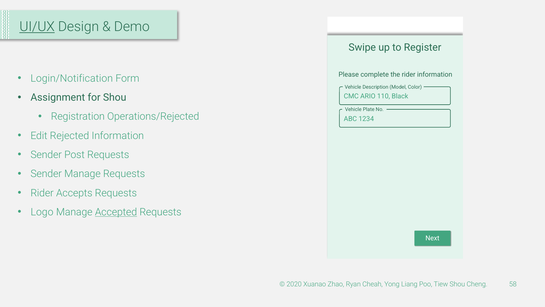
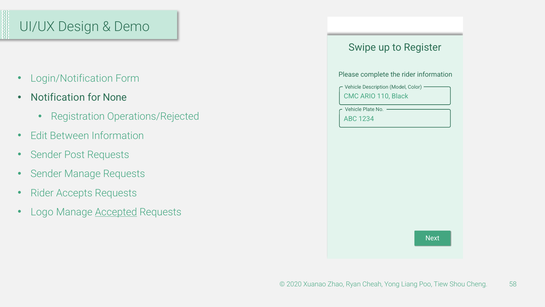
UI/UX underline: present -> none (37, 27)
Assignment: Assignment -> Notification (58, 97)
for Shou: Shou -> None (115, 97)
Rejected: Rejected -> Between (69, 136)
